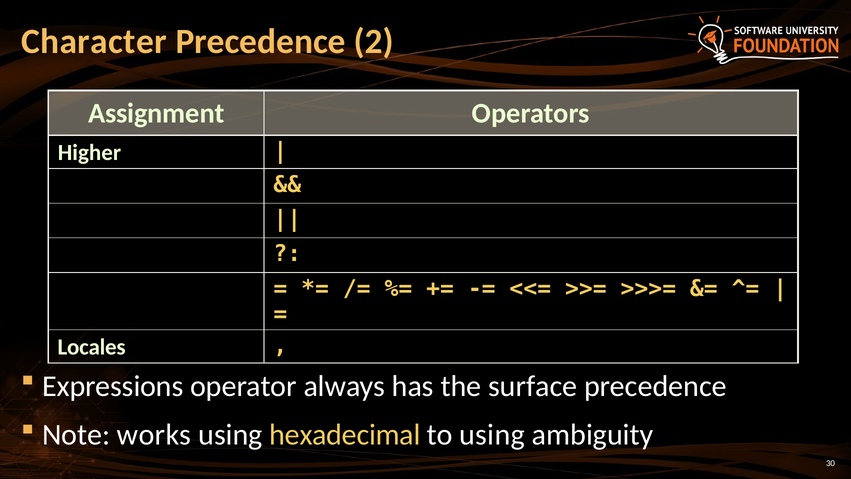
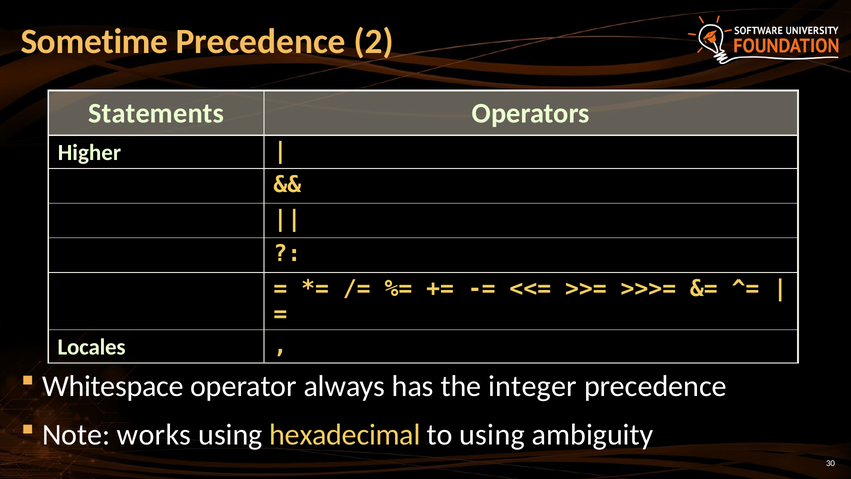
Character: Character -> Sometime (94, 41)
Assignment: Assignment -> Statements (156, 113)
Expressions: Expressions -> Whitespace (113, 386)
surface: surface -> integer (533, 386)
